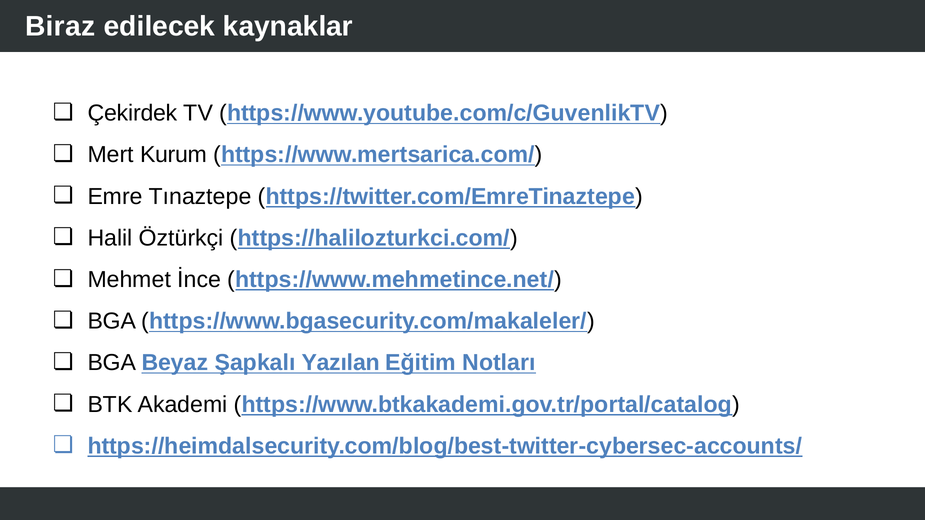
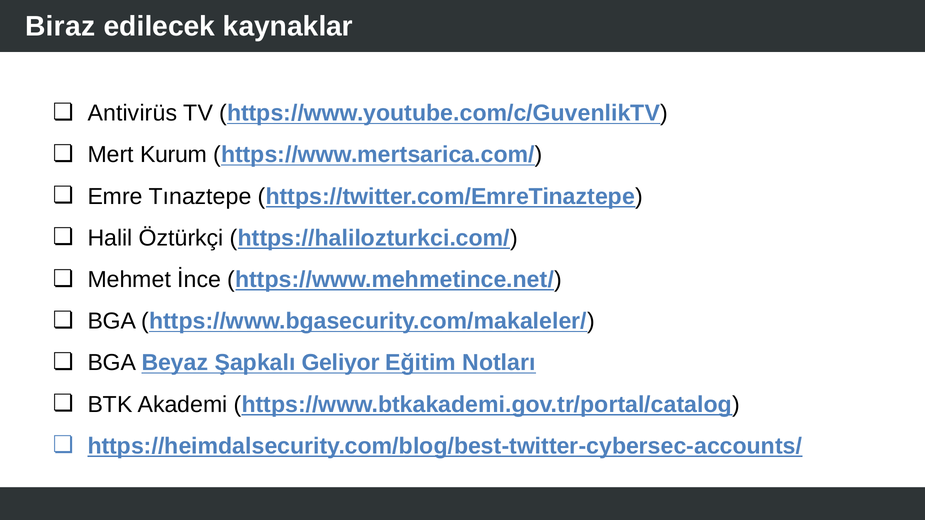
Çekirdek: Çekirdek -> Antivirüs (132, 113)
Yazılan: Yazılan -> Geliyor (341, 363)
